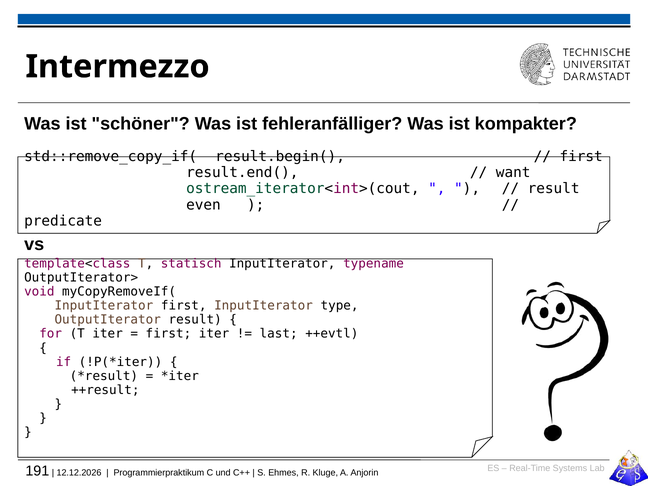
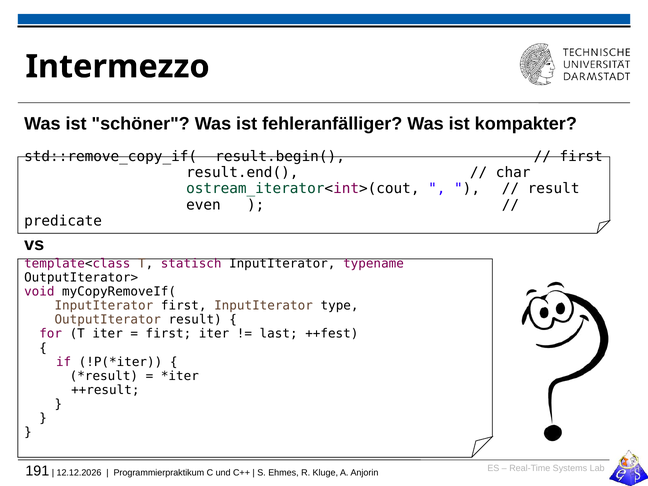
want: want -> char (513, 173)
++evtl: ++evtl -> ++fest (332, 334)
